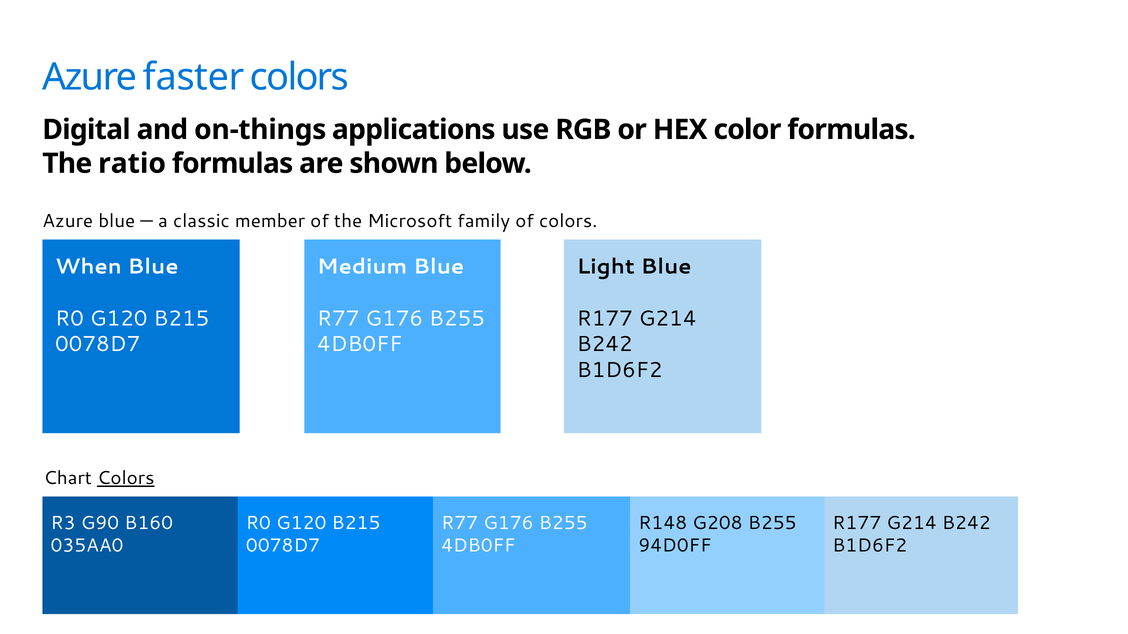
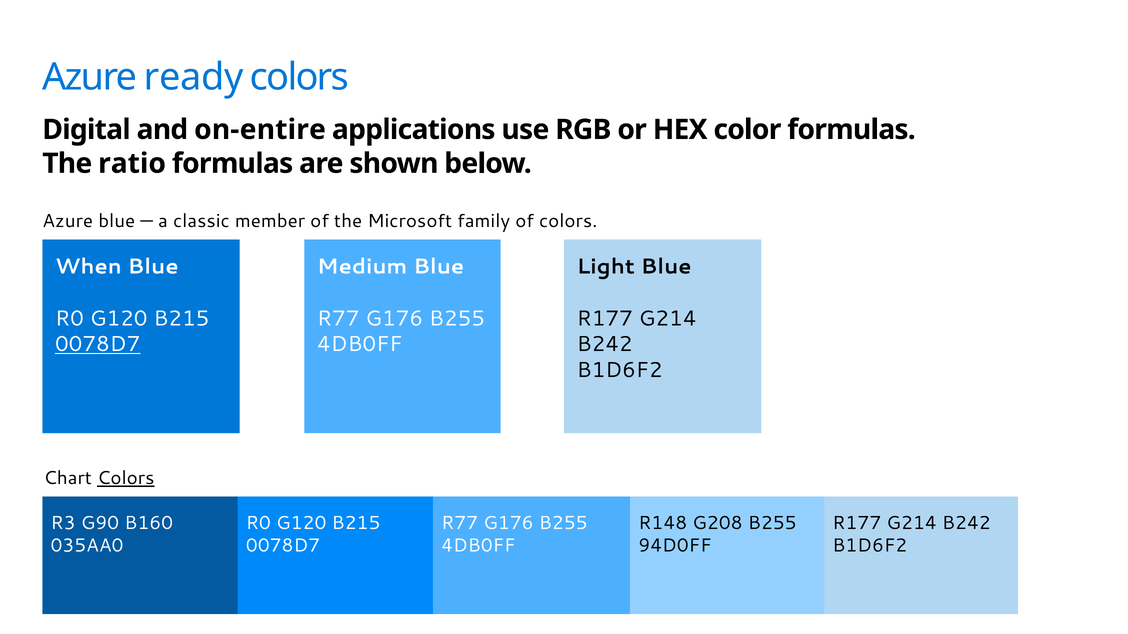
faster: faster -> ready (194, 78)
on-things: on-things -> on-entire (260, 130)
0078D7 underline: none -> present (98, 345)
